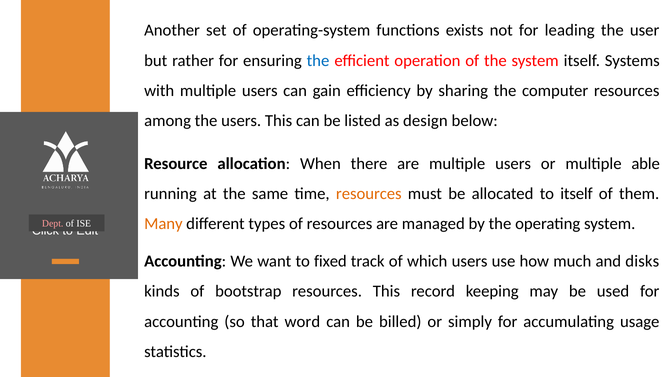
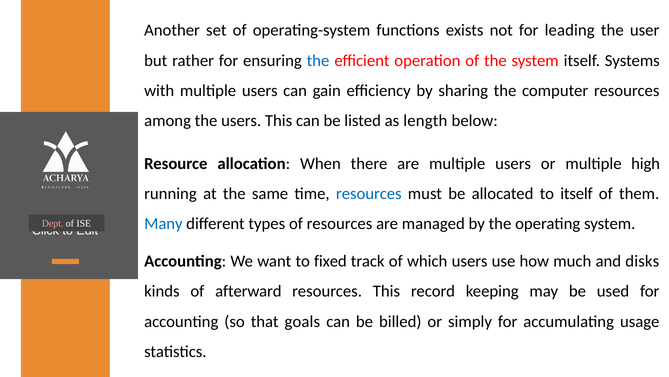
design: design -> length (425, 121)
able: able -> high (646, 163)
resources colour: orange -> blue (369, 193)
Many colour: orange -> blue (163, 224)
bootstrap: bootstrap -> afterward (248, 291)
word: word -> goals (302, 321)
